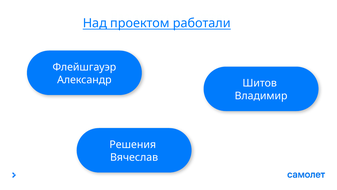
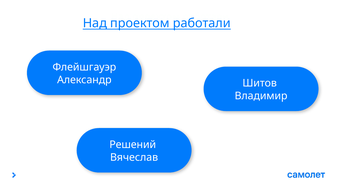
Решения: Решения -> Решений (133, 144)
